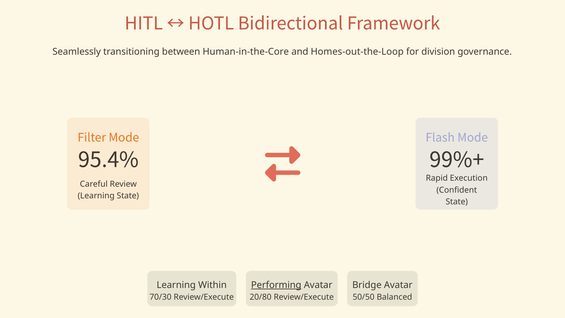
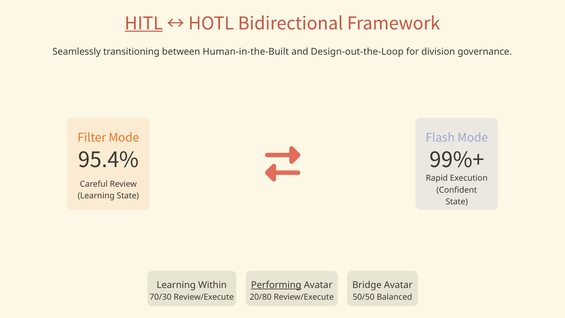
HITL underline: none -> present (144, 24)
Human-in-the-Core: Human-in-the-Core -> Human-in-the-Built (246, 52)
Homes-out-the-Loop: Homes-out-the-Loop -> Design-out-the-Loop (357, 52)
